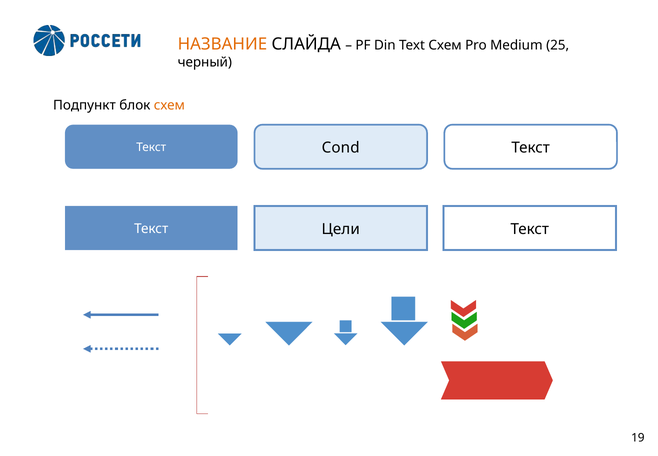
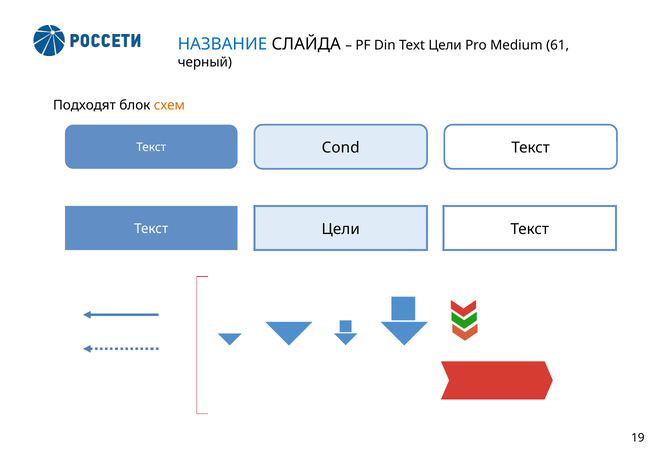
НАЗВАНИЕ colour: orange -> blue (222, 44)
Text Схем: Схем -> Цели (445, 45)
25: 25 -> 61 (558, 45)
Подпункт: Подпункт -> Подходят (84, 105)
